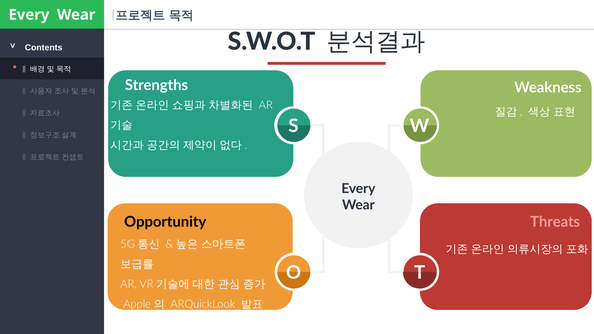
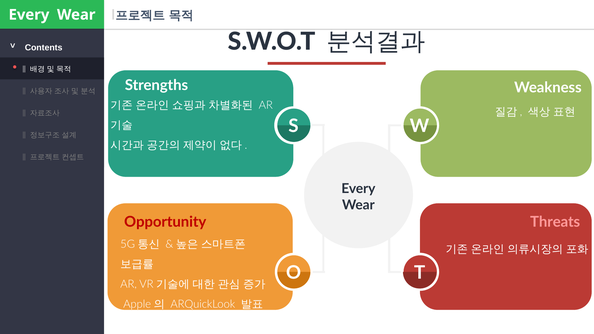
Opportunity colour: black -> red (165, 222)
